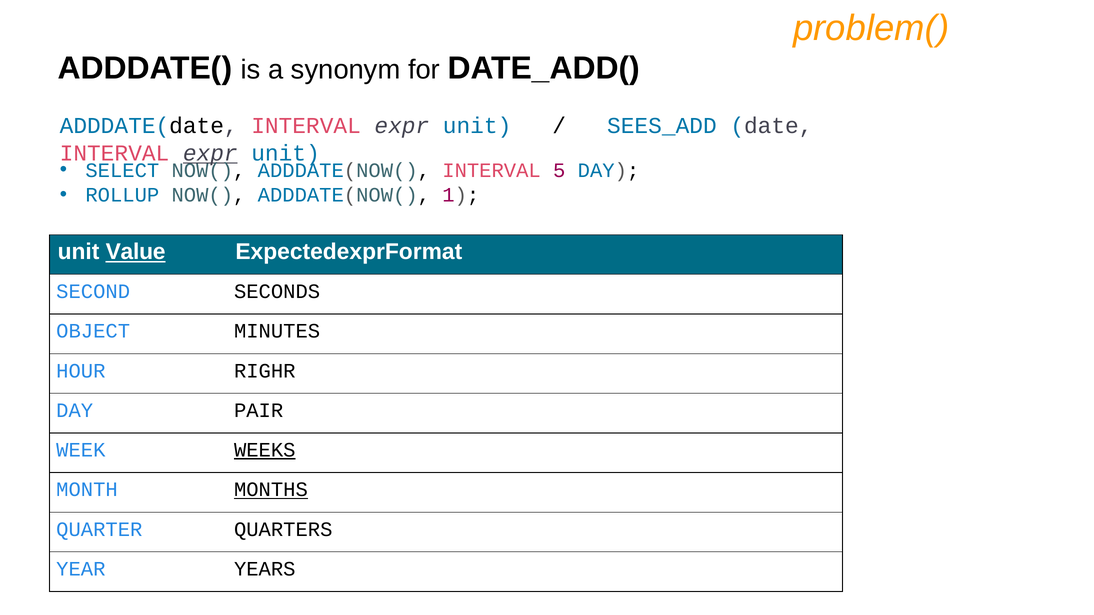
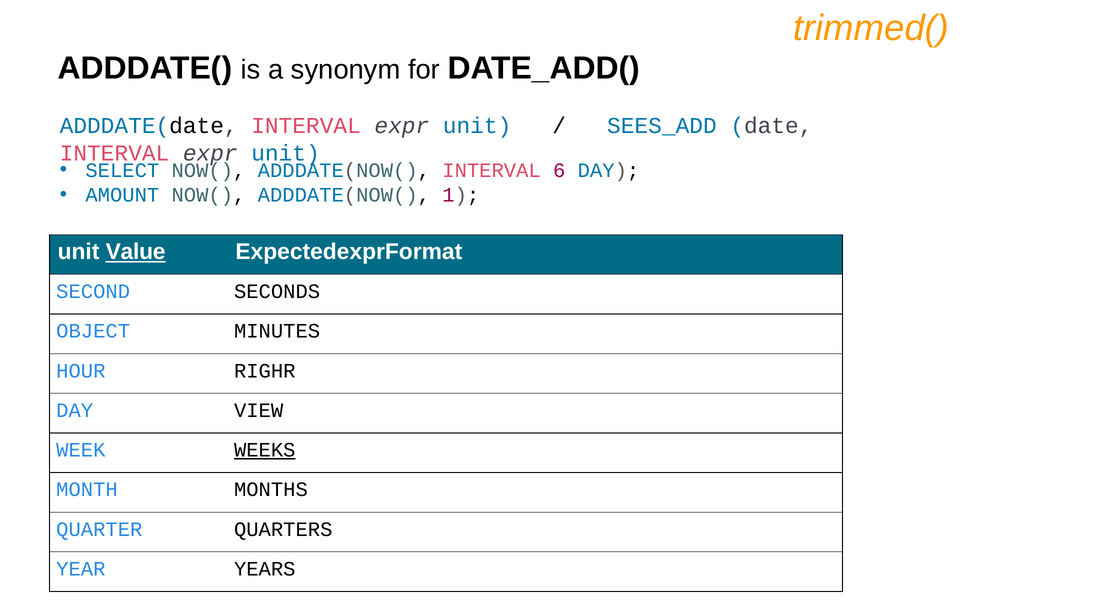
problem(: problem( -> trimmed( (871, 28)
expr underline: present -> none (210, 153)
5: 5 -> 6 (559, 170)
ROLLUP: ROLLUP -> AMOUNT (122, 195)
PAIR: PAIR -> VIEW (259, 411)
MONTHS underline: present -> none (271, 490)
